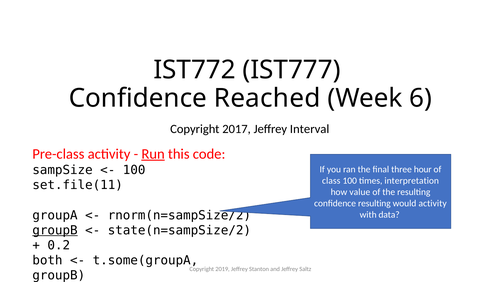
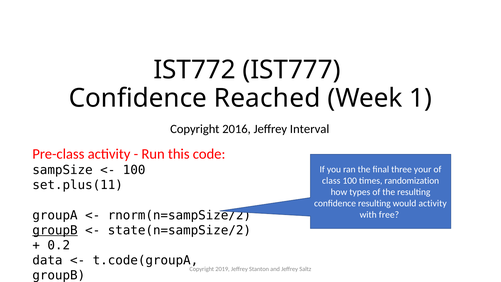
6: 6 -> 1 (421, 98)
2017: 2017 -> 2016 (237, 129)
Run underline: present -> none (153, 154)
hour: hour -> your (423, 169)
interpretation: interpretation -> randomization (412, 181)
set.file(11: set.file(11 -> set.plus(11 (78, 185)
value: value -> types (360, 192)
data: data -> free (389, 214)
both: both -> data (47, 260)
t.some(groupA: t.some(groupA -> t.code(groupA (145, 260)
